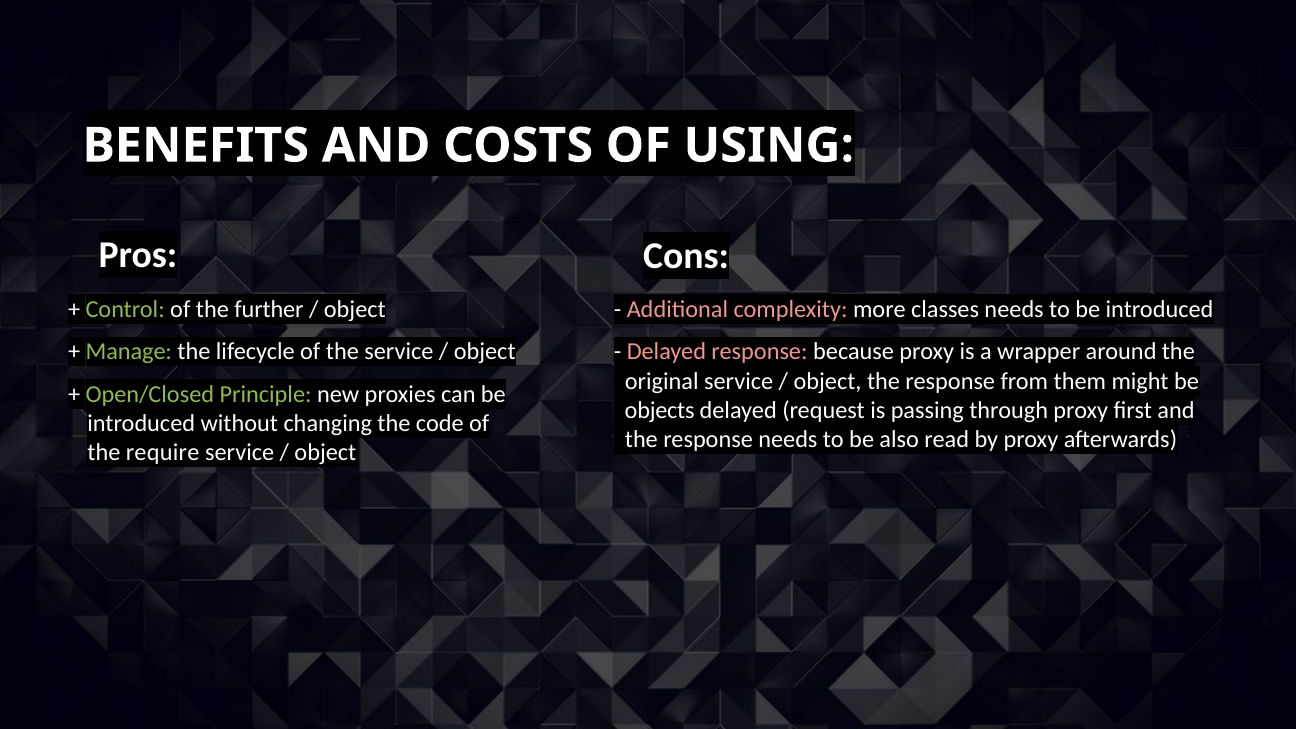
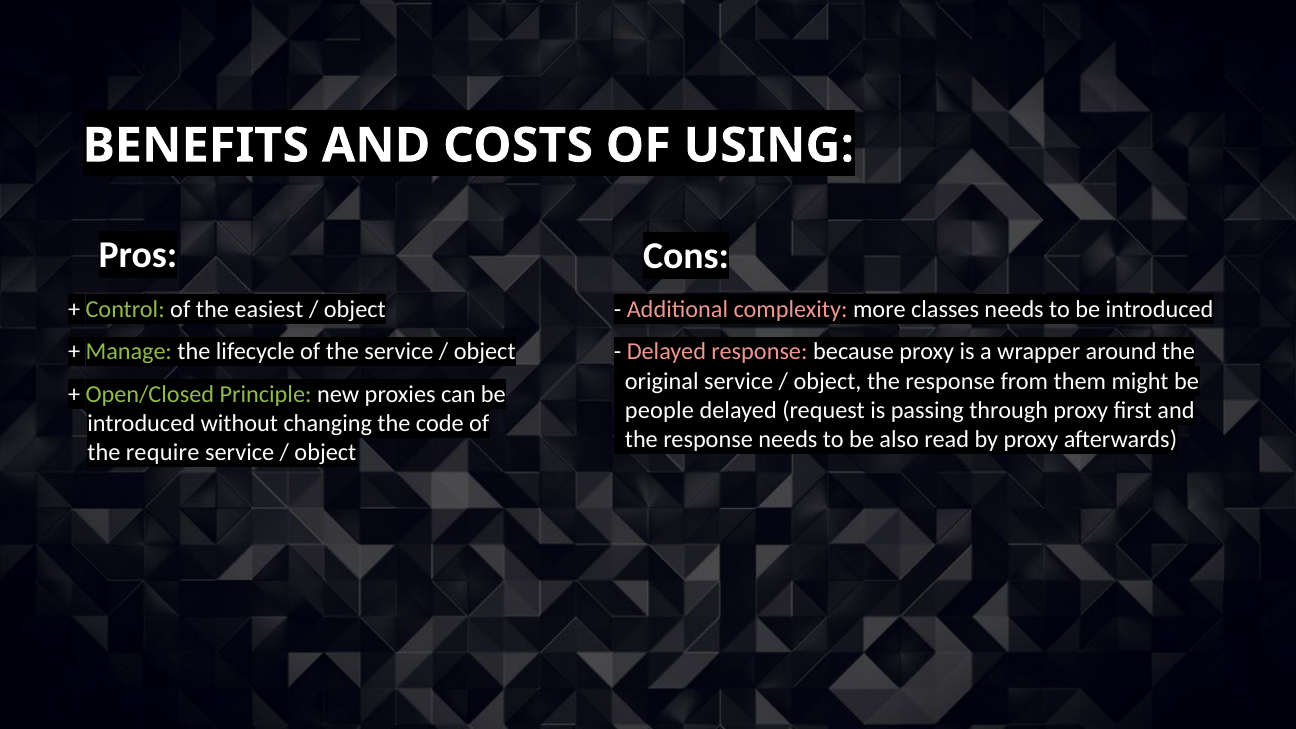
further: further -> easiest (269, 309)
objects: objects -> people (659, 410)
